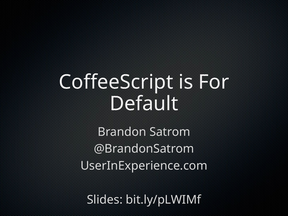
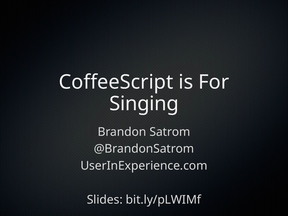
Default: Default -> Singing (144, 104)
